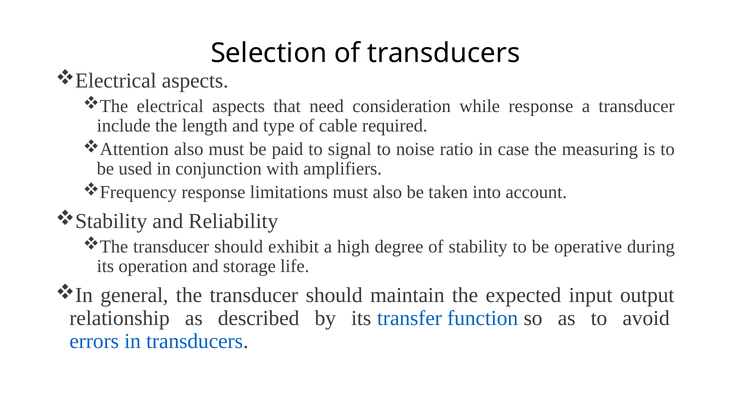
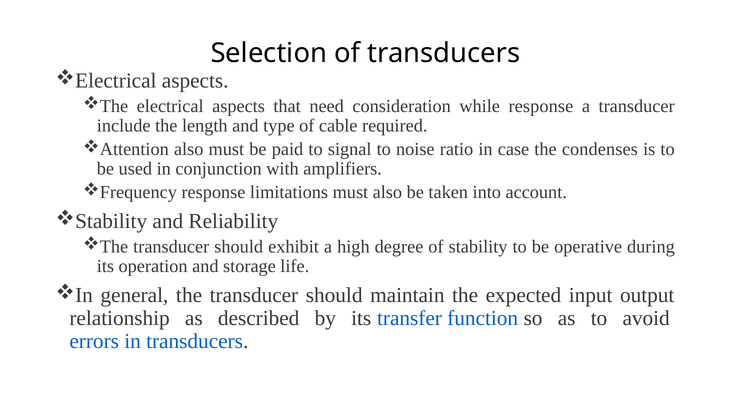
measuring: measuring -> condenses (600, 149)
